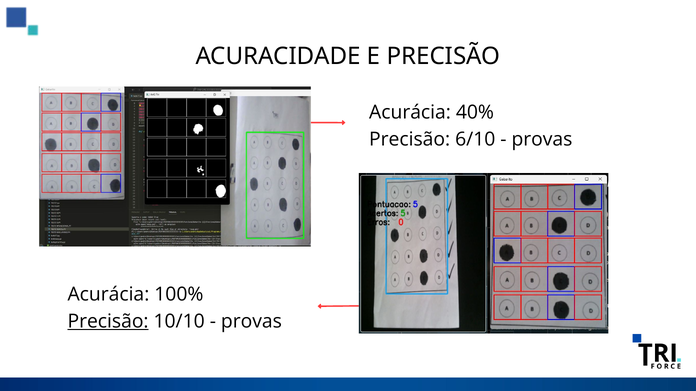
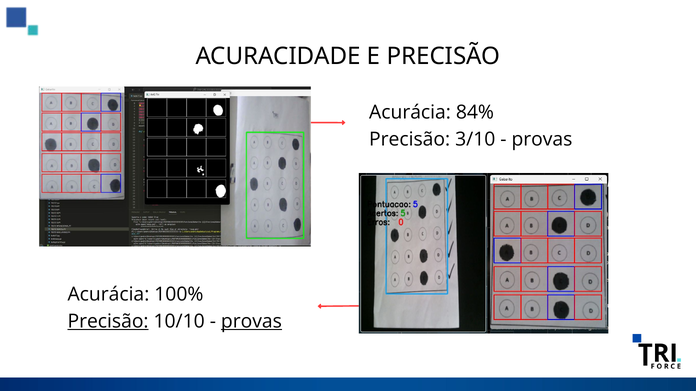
40%: 40% -> 84% (475, 112)
6/10: 6/10 -> 3/10 (475, 140)
provas underline: none -> present (251, 322)
